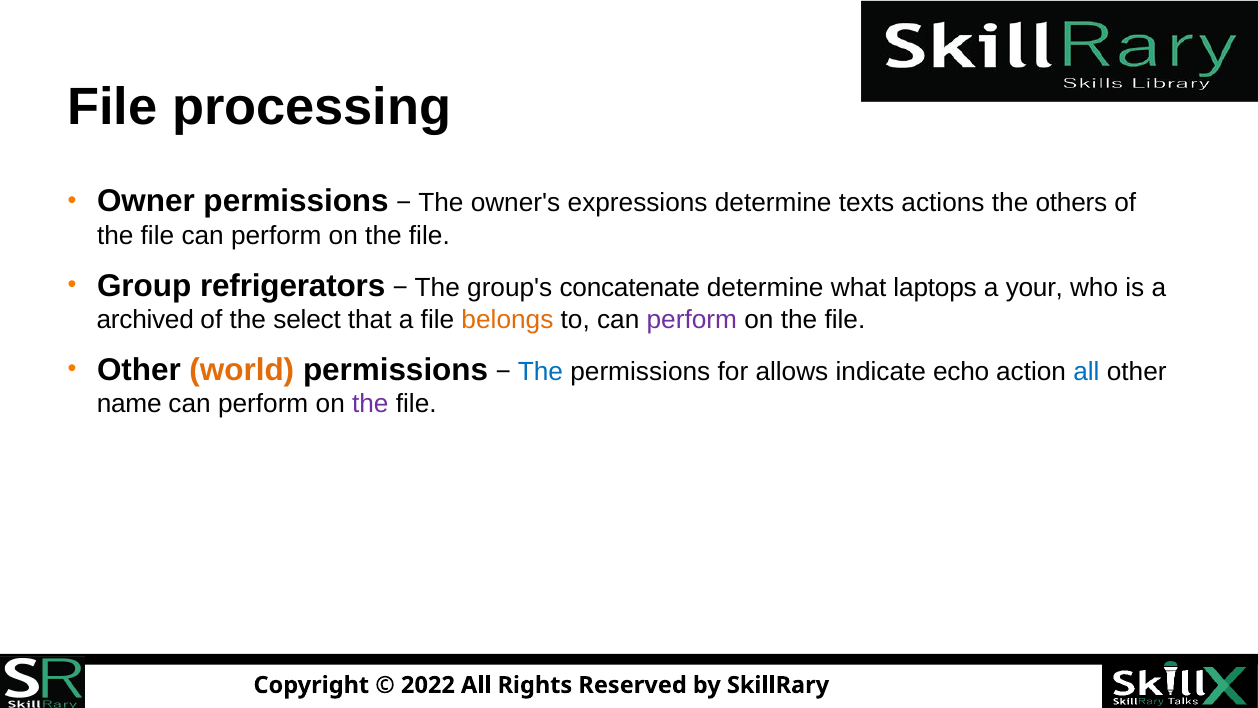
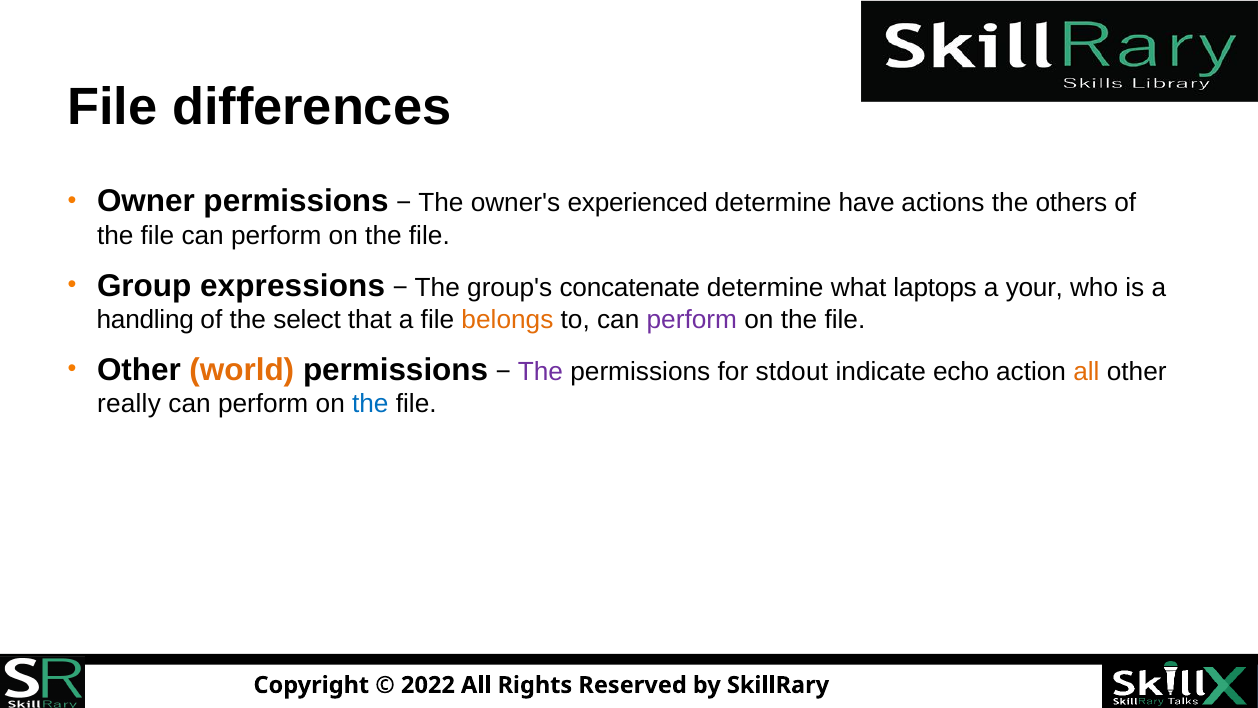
processing: processing -> differences (312, 107)
expressions: expressions -> experienced (638, 203)
texts: texts -> have (867, 203)
refrigerators: refrigerators -> expressions (293, 286)
archived: archived -> handling (145, 320)
The colour: blue -> purple (540, 371)
allows: allows -> stdout (792, 371)
all colour: blue -> orange (1086, 371)
name: name -> really (129, 404)
the colour: purple -> blue (370, 404)
